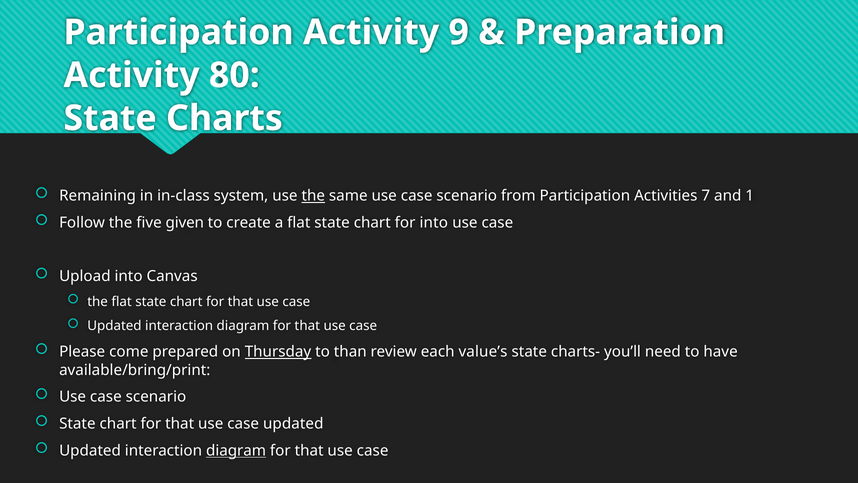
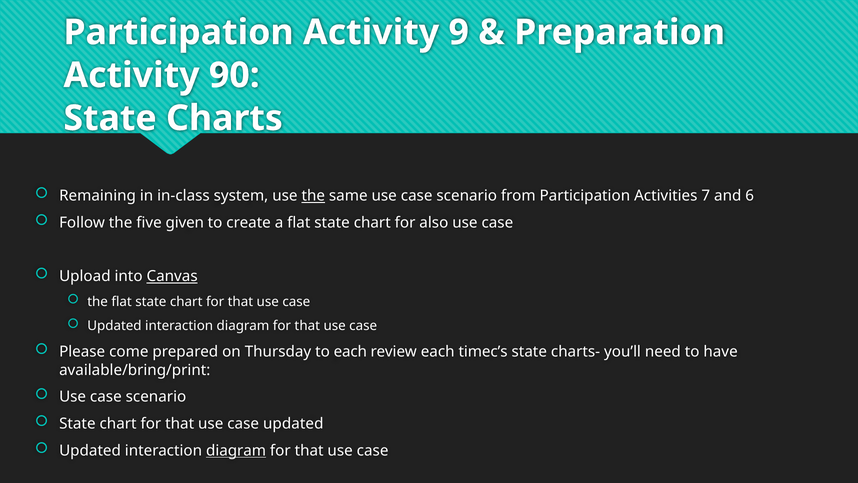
80: 80 -> 90 (234, 75)
1: 1 -> 6 (750, 196)
for into: into -> also (434, 222)
Canvas underline: none -> present (172, 276)
Thursday underline: present -> none (278, 352)
to than: than -> each (350, 352)
value’s: value’s -> timec’s (483, 352)
